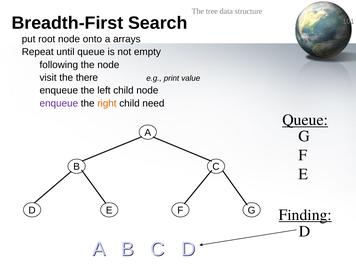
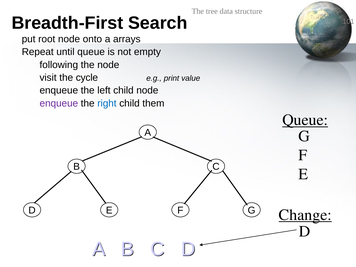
there: there -> cycle (87, 78)
right colour: orange -> blue (107, 103)
need: need -> them (153, 103)
Finding: Finding -> Change (305, 215)
